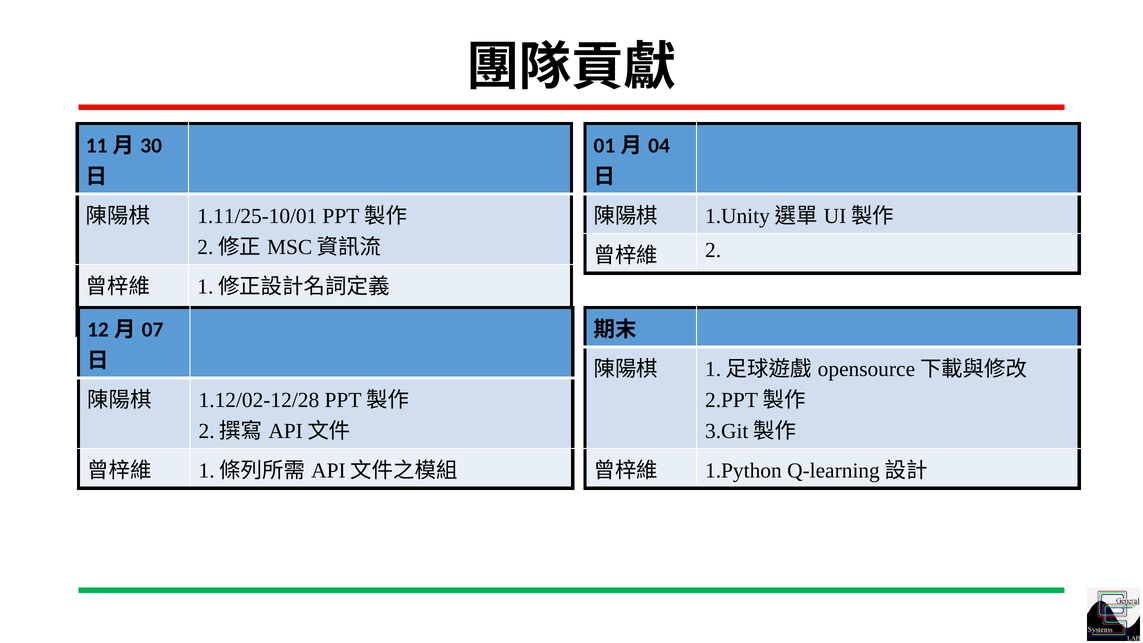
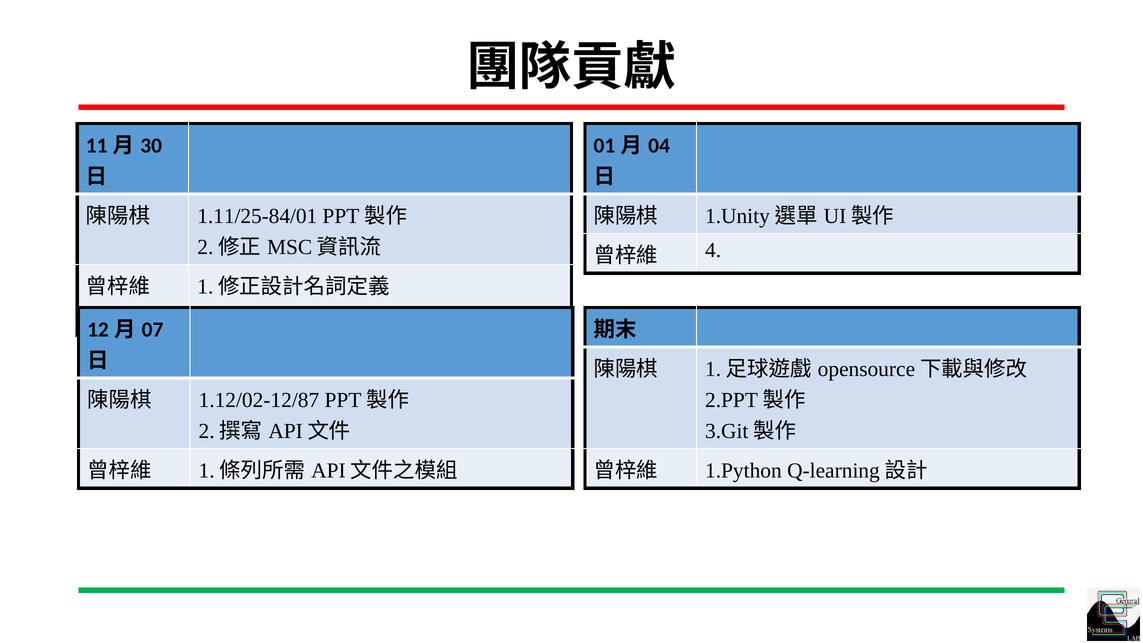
1.11/25-10/01: 1.11/25-10/01 -> 1.11/25-84/01 (257, 216)
2: 2 -> 4 (713, 250)
1.12/02-12/28: 1.12/02-12/28 -> 1.12/02-12/87 (259, 400)
